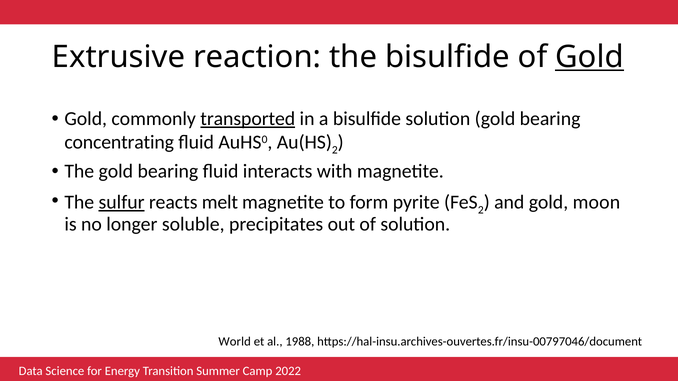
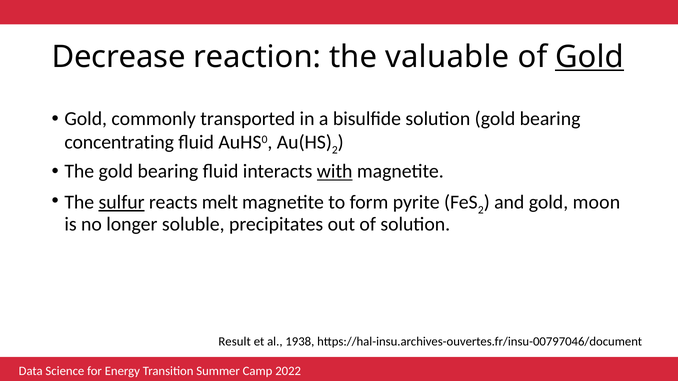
Extrusive: Extrusive -> Decrease (119, 57)
the bisulfide: bisulfide -> valuable (447, 57)
transported underline: present -> none (248, 119)
with underline: none -> present (335, 172)
World: World -> Result (235, 342)
1988: 1988 -> 1938 (300, 342)
